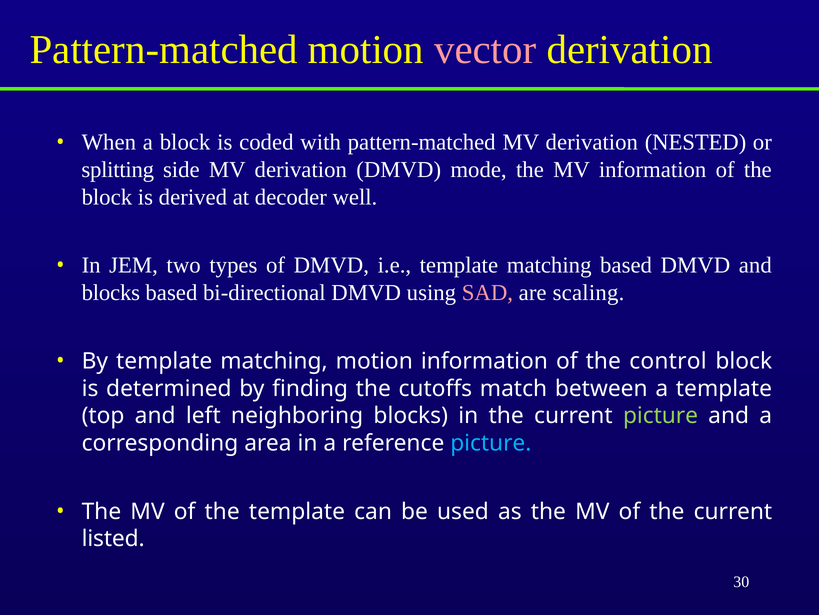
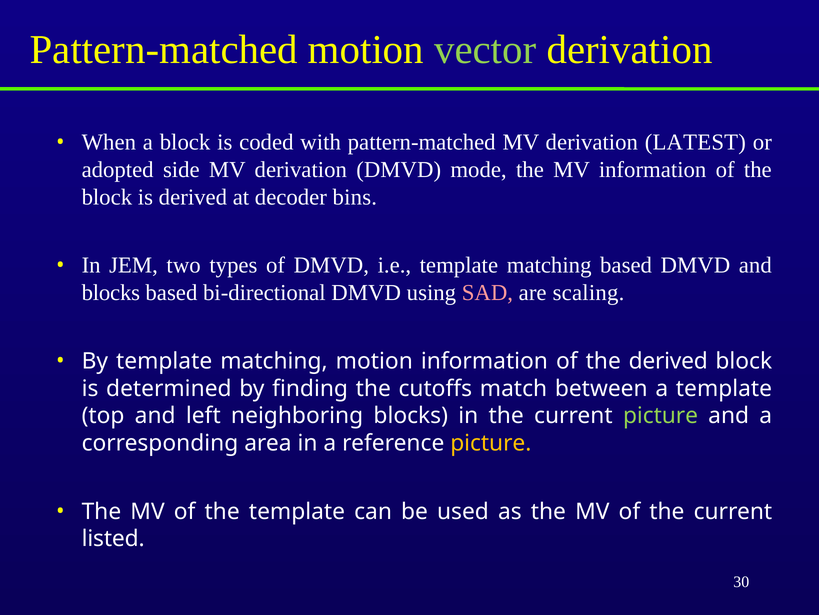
vector colour: pink -> light green (485, 49)
NESTED: NESTED -> LATEST (695, 142)
splitting: splitting -> adopted (118, 170)
well: well -> bins (355, 197)
the control: control -> derived (668, 361)
picture colour: light blue -> yellow (491, 443)
